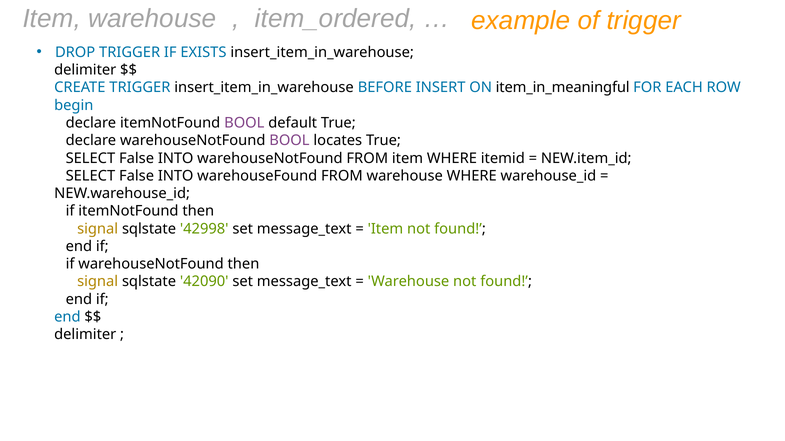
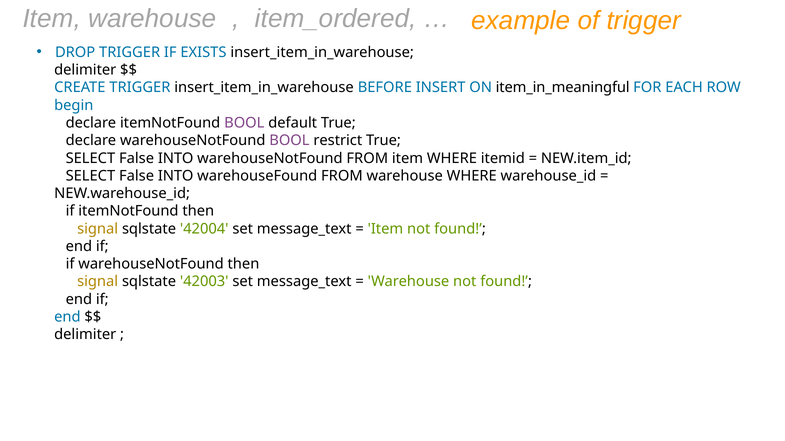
locates: locates -> restrict (338, 141)
42998: 42998 -> 42004 (204, 229)
42090: 42090 -> 42003 (204, 282)
